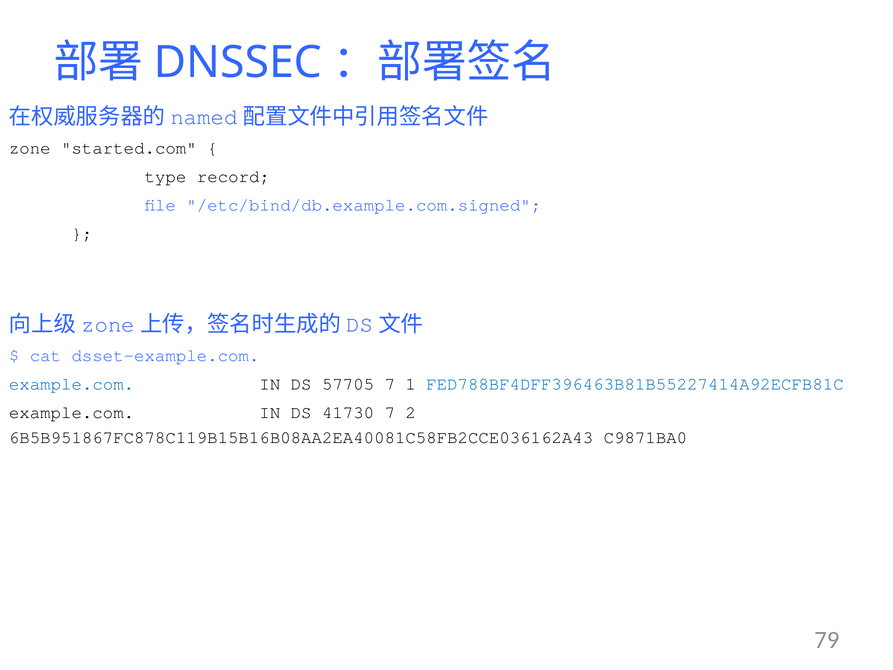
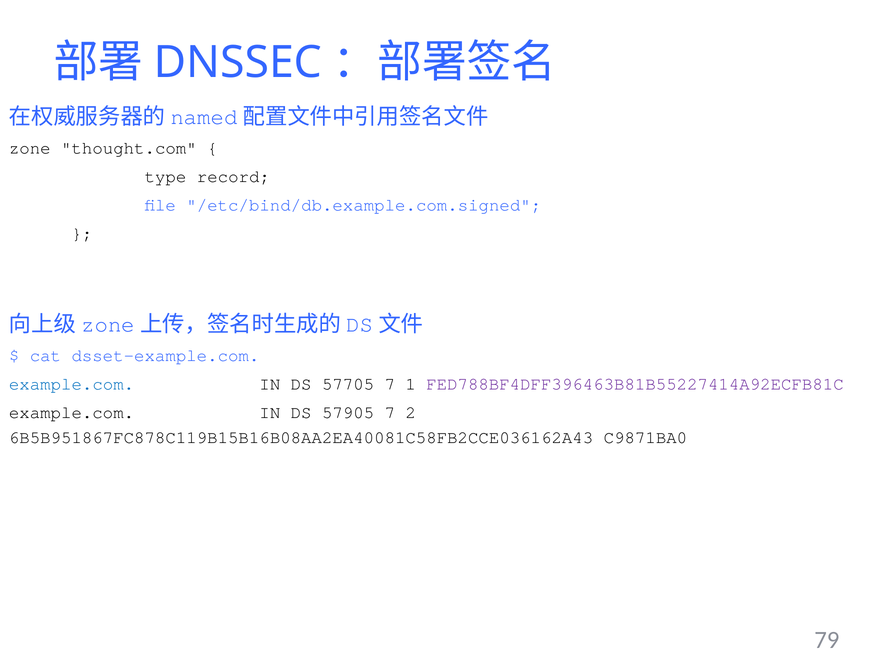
started.com: started.com -> thought.com (129, 148)
FED788BF4DFF396463B81B55227414A92ECFB81C colour: blue -> purple (635, 384)
41730: 41730 -> 57905 (348, 412)
